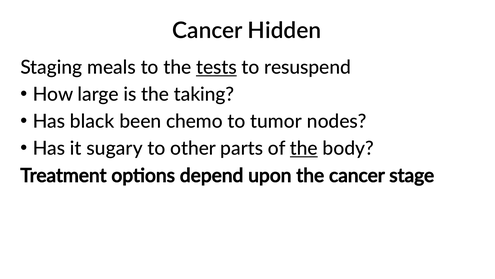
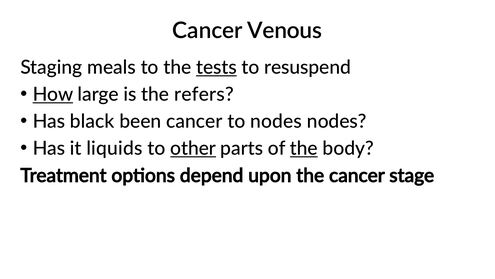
Hidden: Hidden -> Venous (285, 31)
How underline: none -> present (53, 94)
taking: taking -> refers (204, 94)
been chemo: chemo -> cancer (194, 121)
to tumor: tumor -> nodes (276, 121)
sugary: sugary -> liquids (114, 148)
other underline: none -> present (193, 148)
